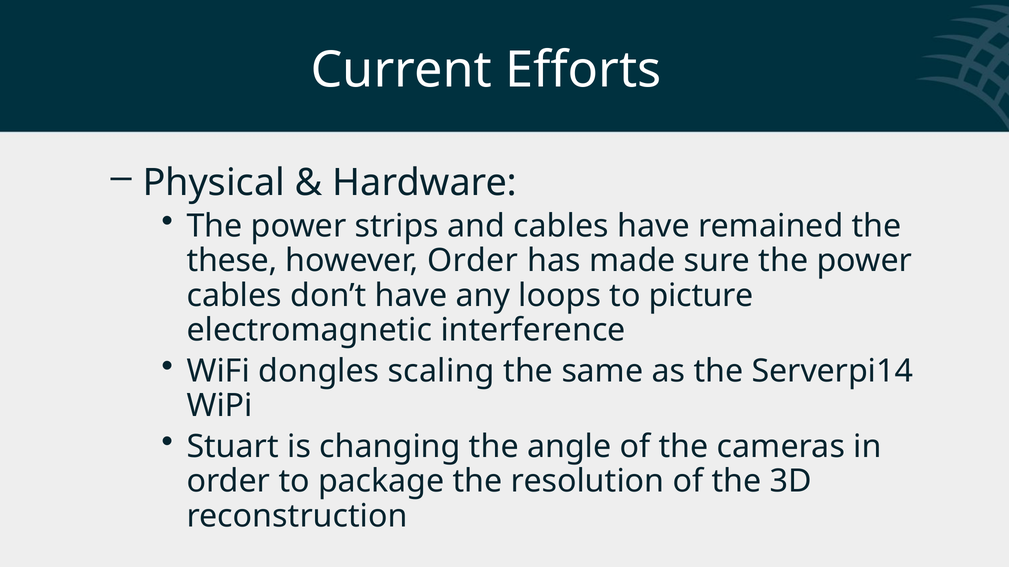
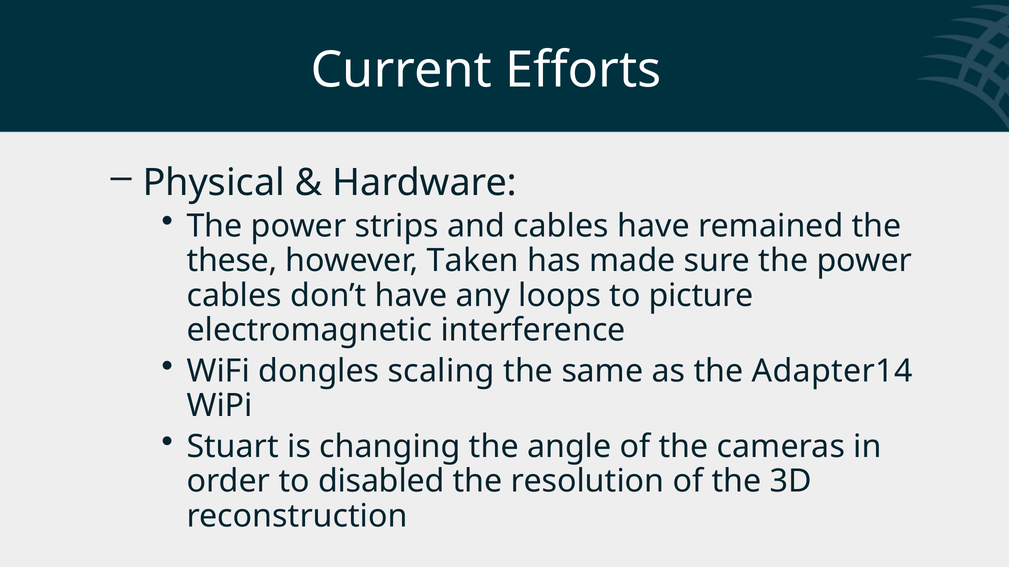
however Order: Order -> Taken (473, 261)
Serverpi14: Serverpi14 -> Adapter14 (832, 371)
package: package -> disabled (381, 482)
